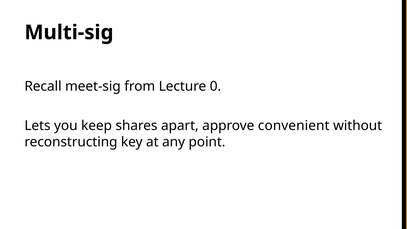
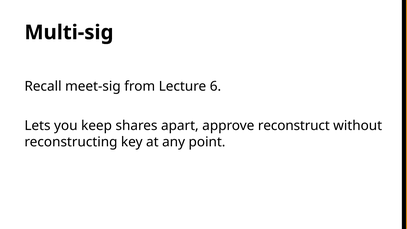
0: 0 -> 6 (215, 86)
convenient: convenient -> reconstruct (294, 126)
